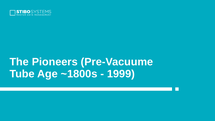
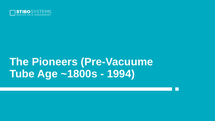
1999: 1999 -> 1994 (121, 74)
